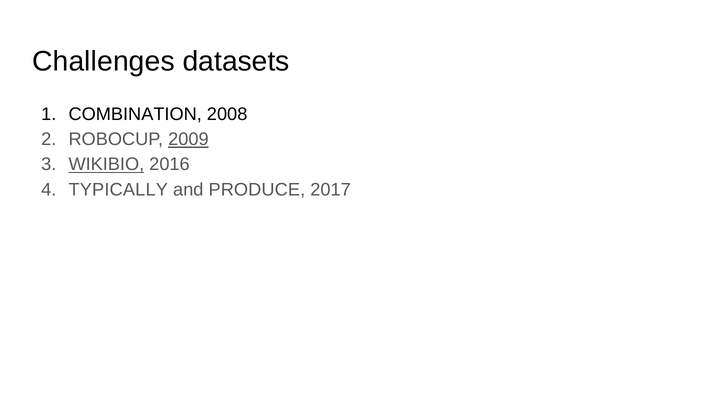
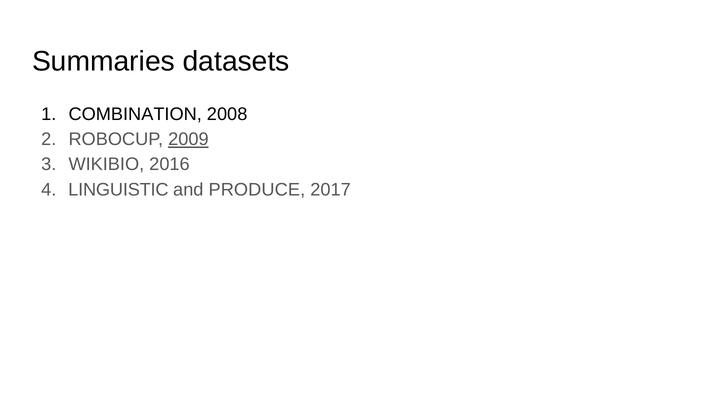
Challenges: Challenges -> Summaries (104, 62)
WIKIBIO underline: present -> none (106, 165)
TYPICALLY: TYPICALLY -> LINGUISTIC (118, 190)
